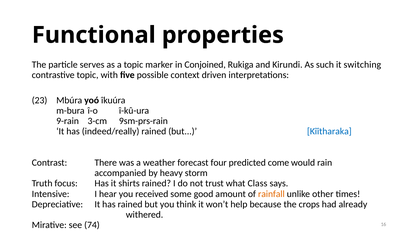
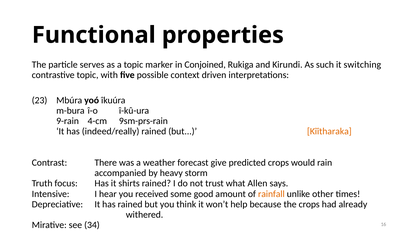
3-cm: 3-cm -> 4-cm (97, 121)
Kîîtharaka colour: blue -> orange (329, 131)
four: four -> give (219, 163)
predicted come: come -> crops (278, 163)
Class: Class -> Allen (257, 184)
74: 74 -> 34 (92, 225)
